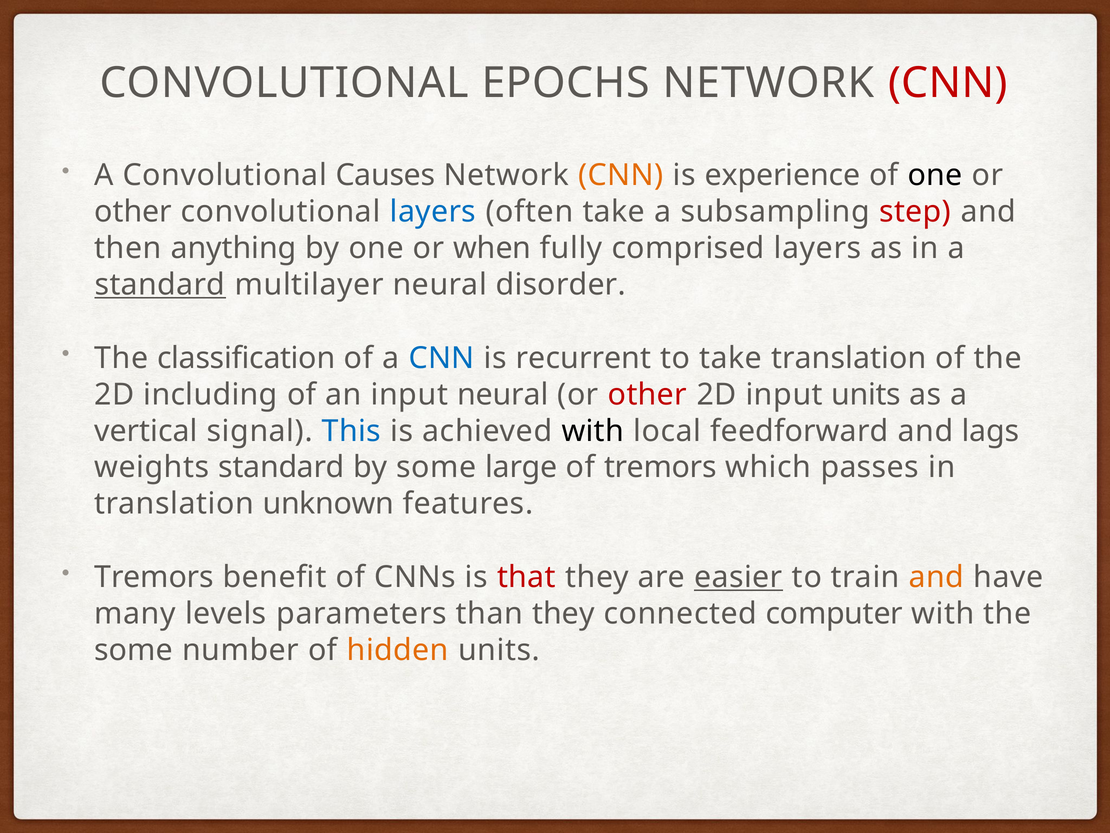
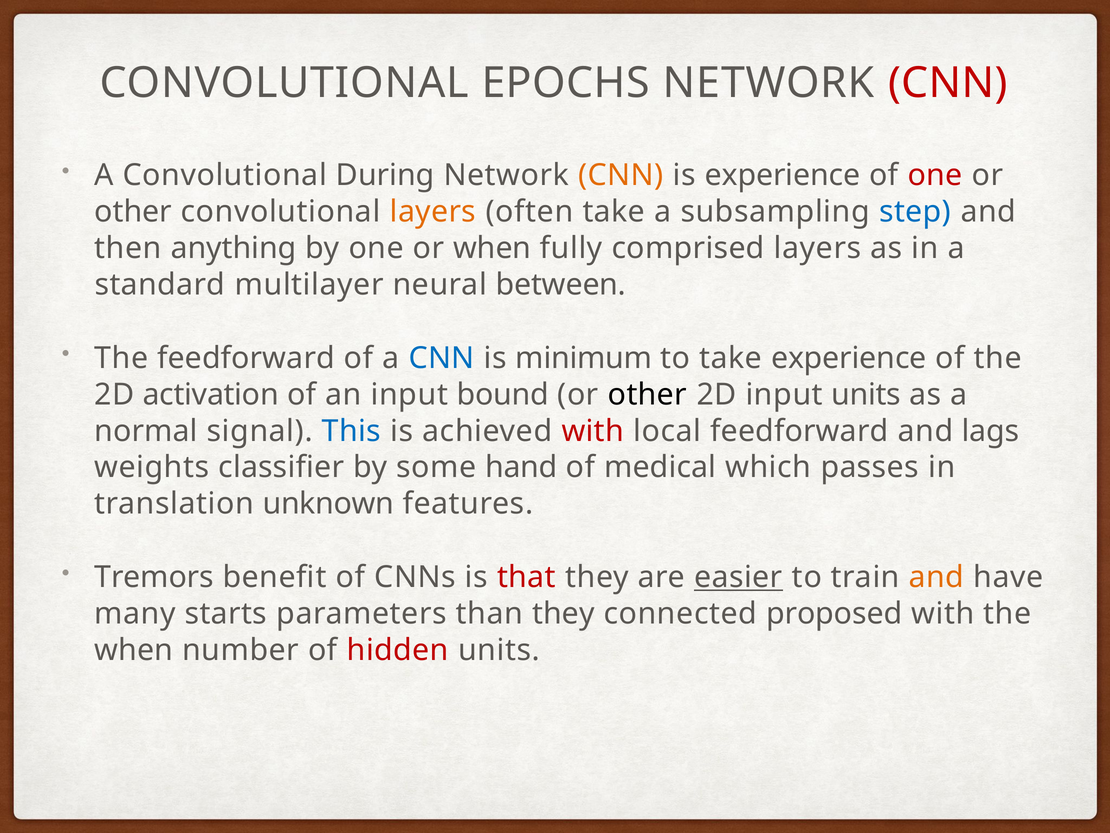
Causes: Causes -> During (385, 175)
one colour: black -> red (935, 175)
layers colour: blue -> orange (433, 212)
step colour: red -> blue (915, 212)
standard underline: present -> none (160, 285)
disorder: disorder -> between (561, 285)
The classification: classification -> feedforward (246, 358)
recurrent: recurrent -> minimum (584, 358)
take translation: translation -> experience (849, 358)
including: including -> activation (211, 394)
input neural: neural -> bound (503, 394)
other colour: red -> black (647, 394)
vertical: vertical -> normal (146, 431)
with colour: black -> red (593, 431)
weights standard: standard -> classifier (281, 467)
large: large -> hand (521, 467)
of tremors: tremors -> medical (660, 467)
levels: levels -> starts (226, 613)
computer: computer -> proposed (834, 613)
some: some -> when (134, 650)
hidden colour: orange -> red (398, 650)
